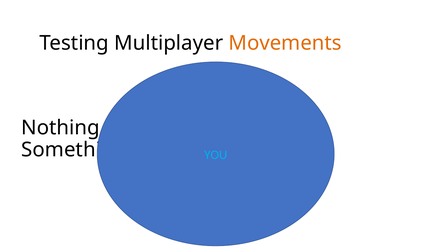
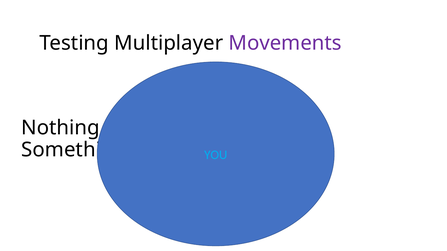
Movements colour: orange -> purple (285, 43)
